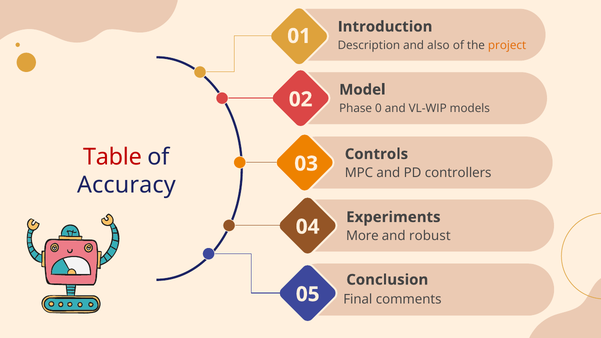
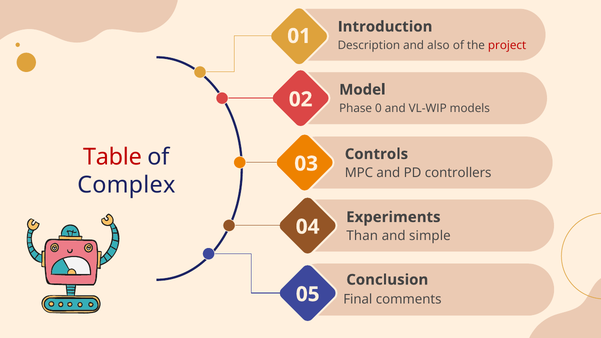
project colour: orange -> red (507, 45)
Accuracy: Accuracy -> Complex (126, 185)
More: More -> Than (362, 236)
robust: robust -> simple (430, 236)
